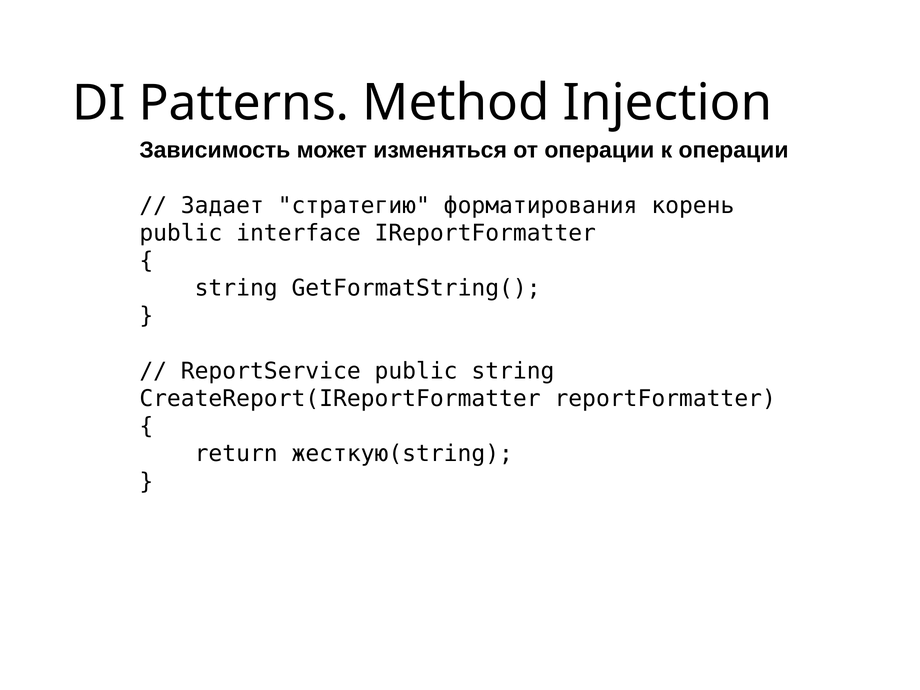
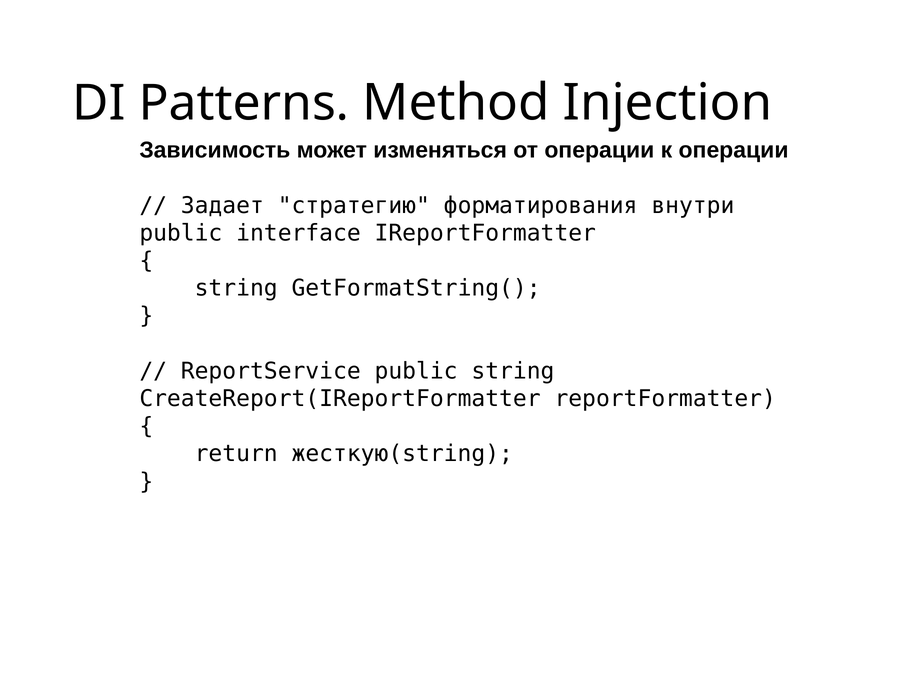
корень: корень -> внутри (693, 205)
